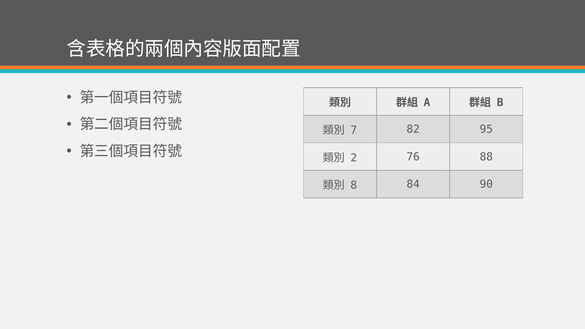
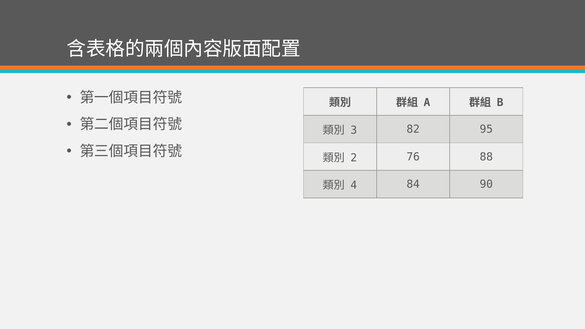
7: 7 -> 3 (354, 130)
8: 8 -> 4 (354, 185)
